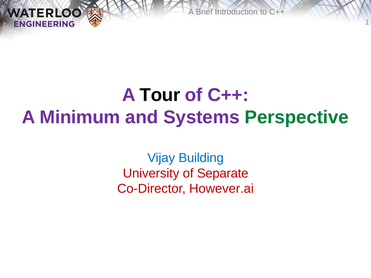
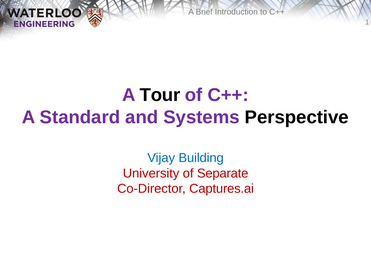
Minimum: Minimum -> Standard (80, 117)
Perspective colour: green -> black (297, 117)
However.ai: However.ai -> Captures.ai (222, 189)
